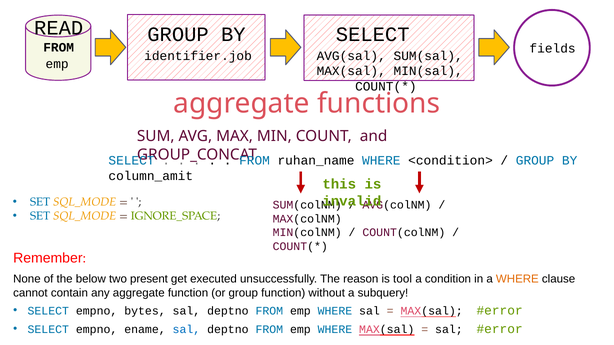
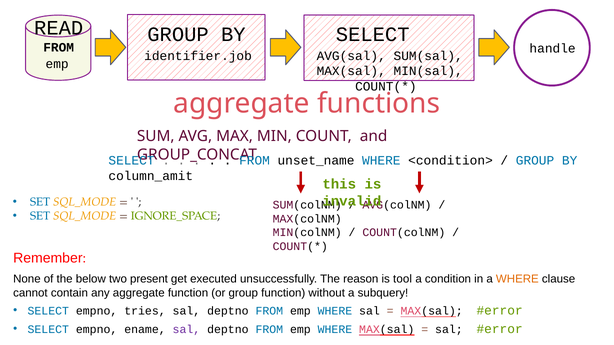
fields: fields -> handle (553, 49)
ruhan_name: ruhan_name -> unset_name (316, 161)
bytes: bytes -> tries (145, 311)
sal colour: blue -> purple (186, 330)
